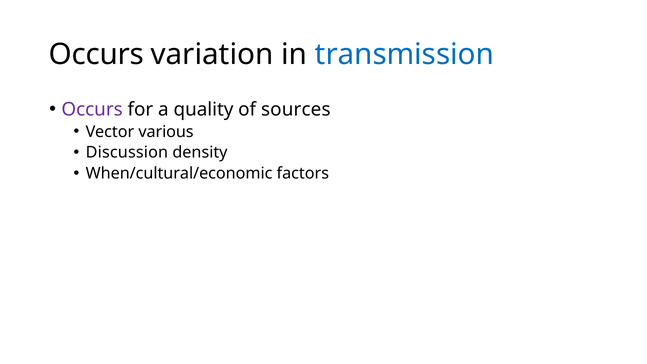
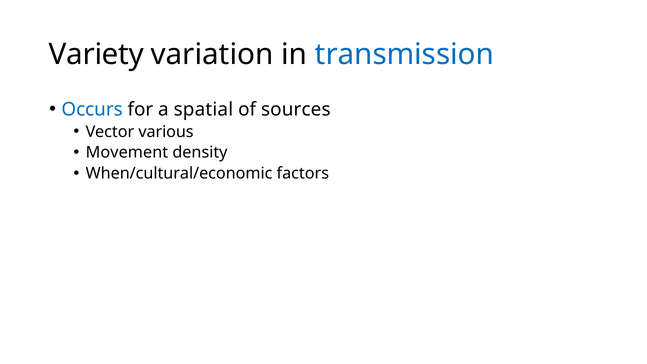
Occurs: Occurs -> Variety (96, 54)
Occurs colour: purple -> blue (92, 109)
quality: quality -> spatial (203, 109)
Discussion: Discussion -> Movement (127, 153)
